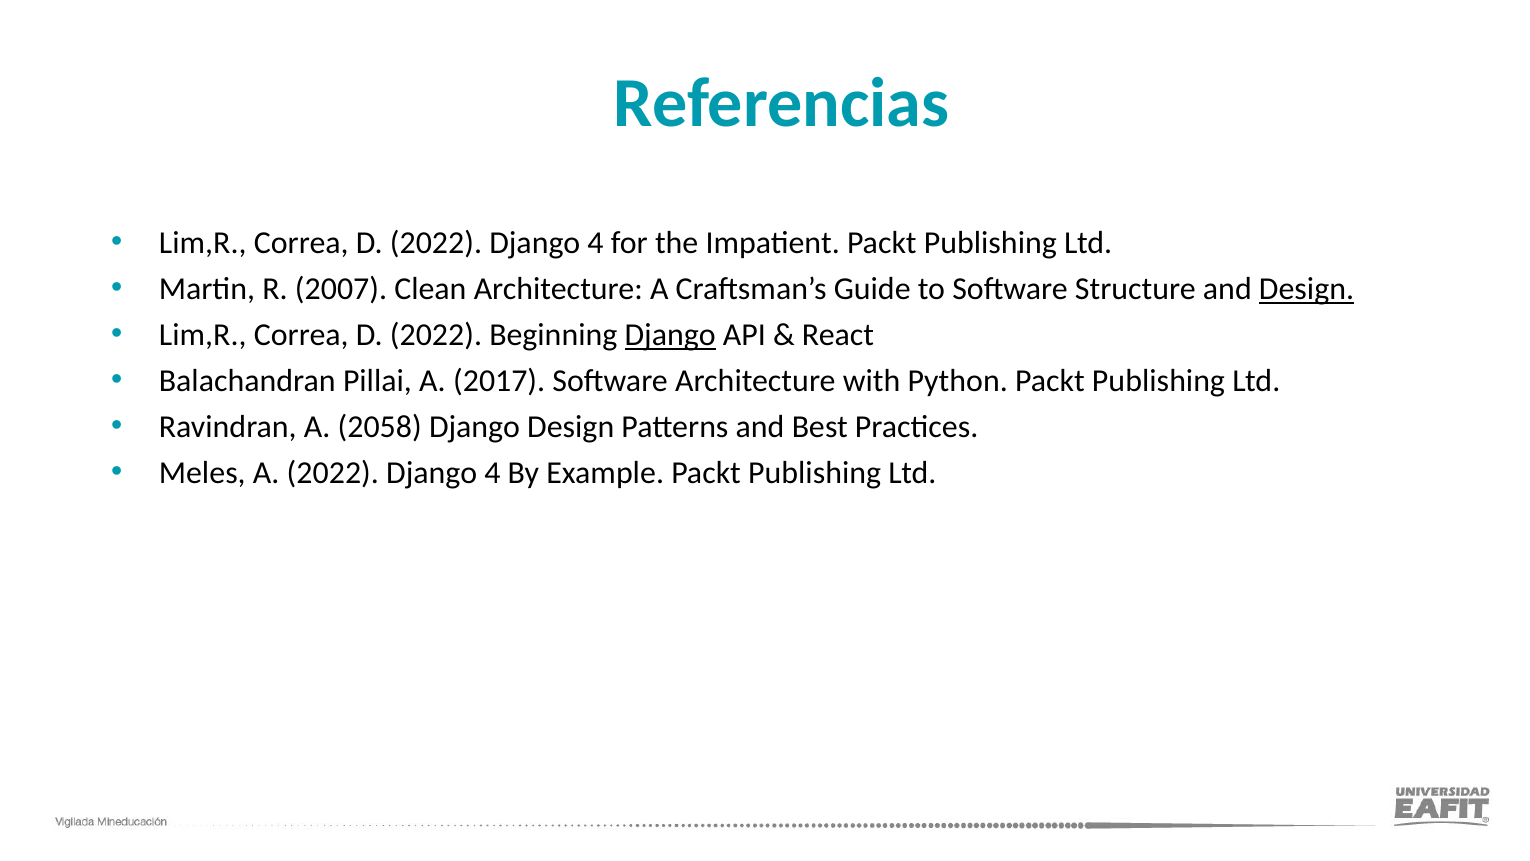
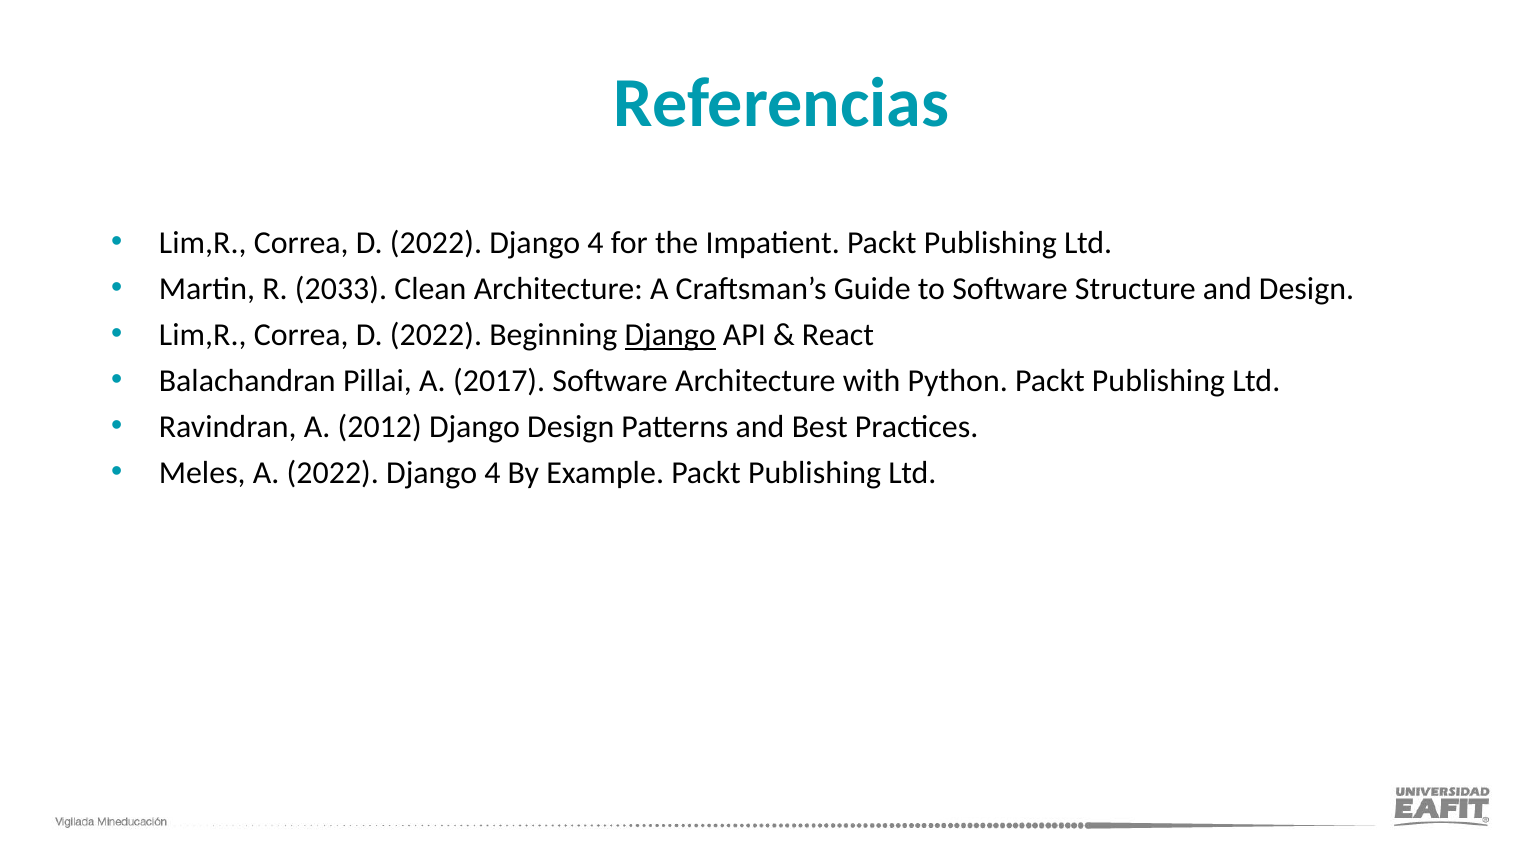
2007: 2007 -> 2033 (341, 289)
Design underline: present -> none (1307, 289)
2058: 2058 -> 2012 (380, 427)
